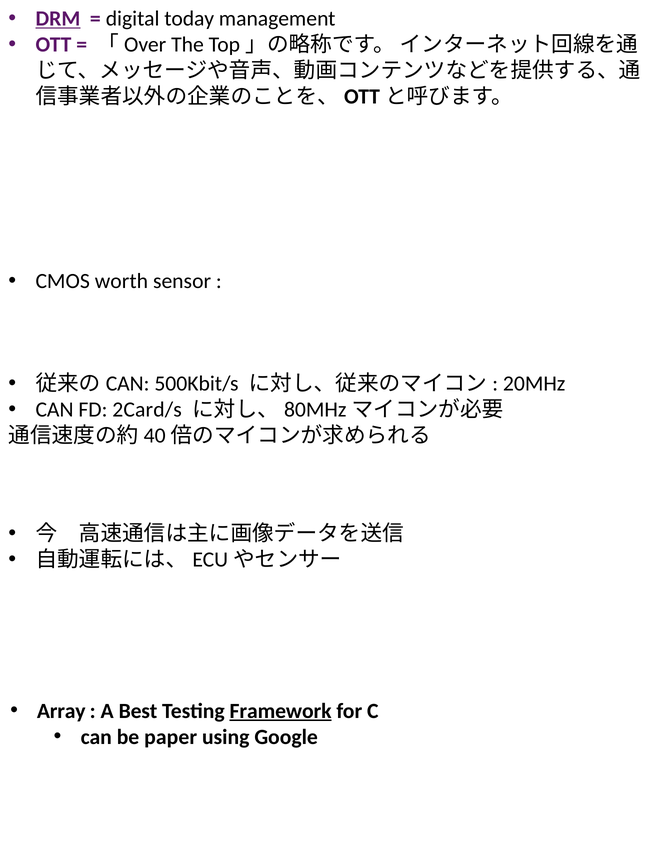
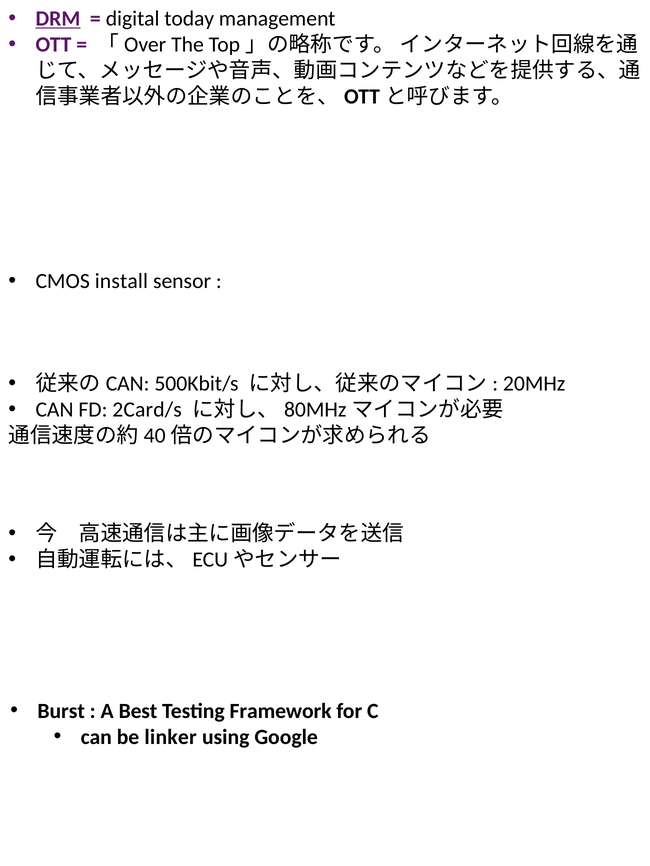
worth: worth -> install (121, 281)
Array: Array -> Burst (61, 711)
Framework underline: present -> none (281, 711)
paper: paper -> linker (171, 737)
